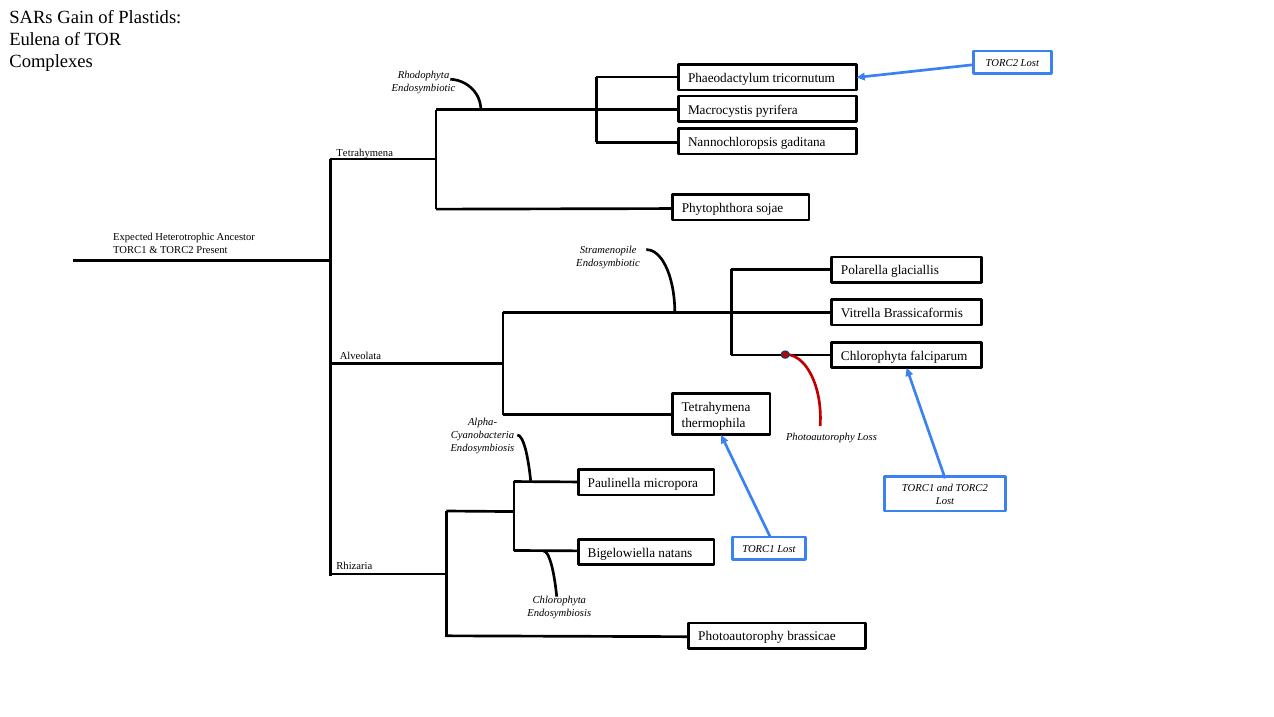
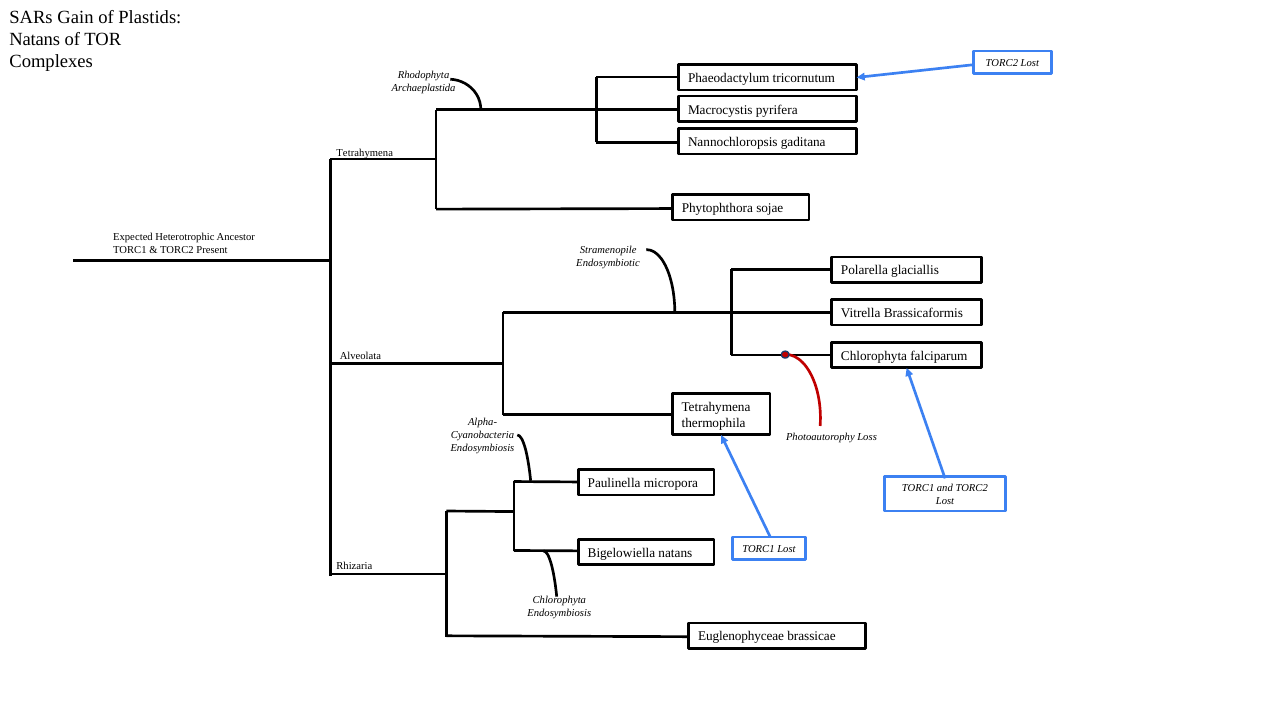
Eulena: Eulena -> Natans (35, 39)
Endosymbiotic: Endosymbiotic -> Archaeplastida (424, 88)
Photoautorophy: Photoautorophy -> Euglenophyceae (741, 636)
